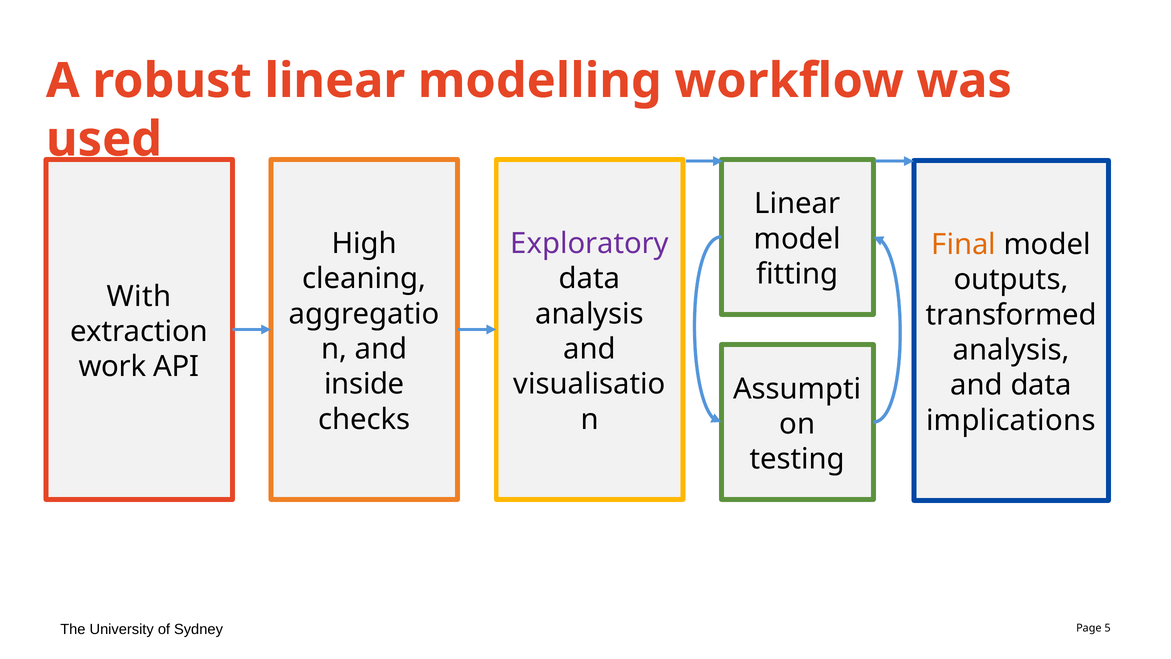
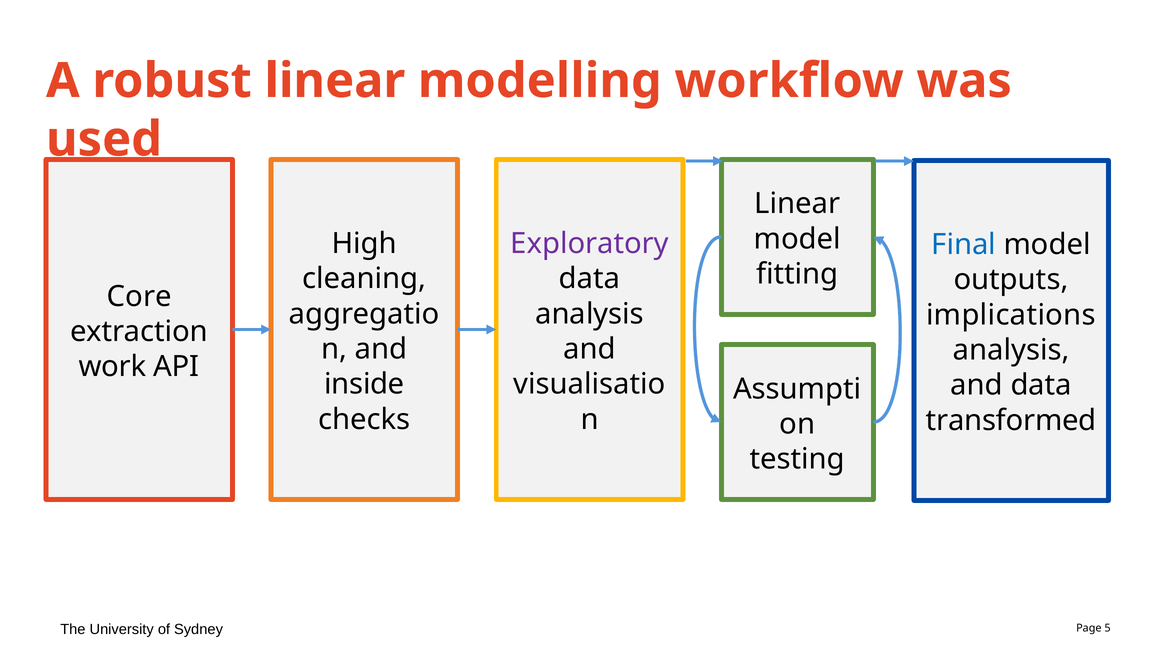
Final colour: orange -> blue (964, 245)
With: With -> Core (139, 296)
transformed: transformed -> implications (1011, 315)
implications: implications -> transformed (1011, 420)
